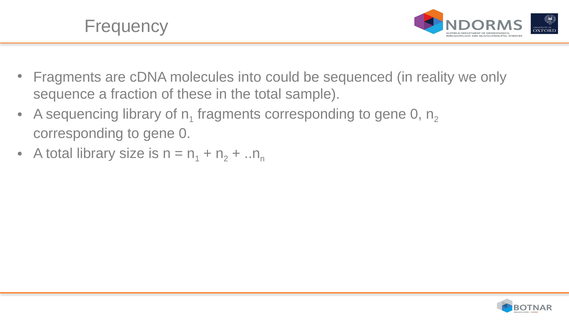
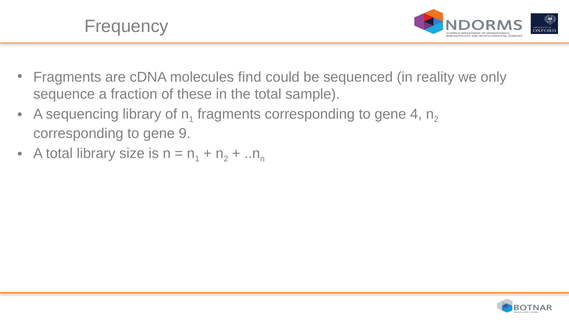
into: into -> find (250, 77)
0: 0 -> 4 (416, 114)
0: 0 -> 9 (185, 133)
